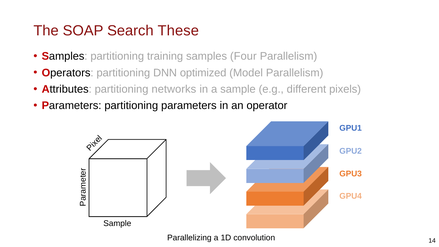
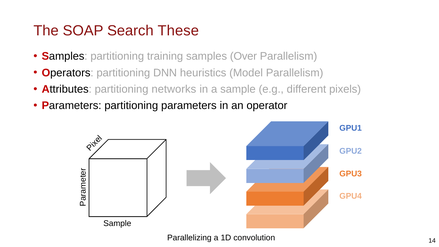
Four: Four -> Over (243, 56)
optimized: optimized -> heuristics (203, 73)
